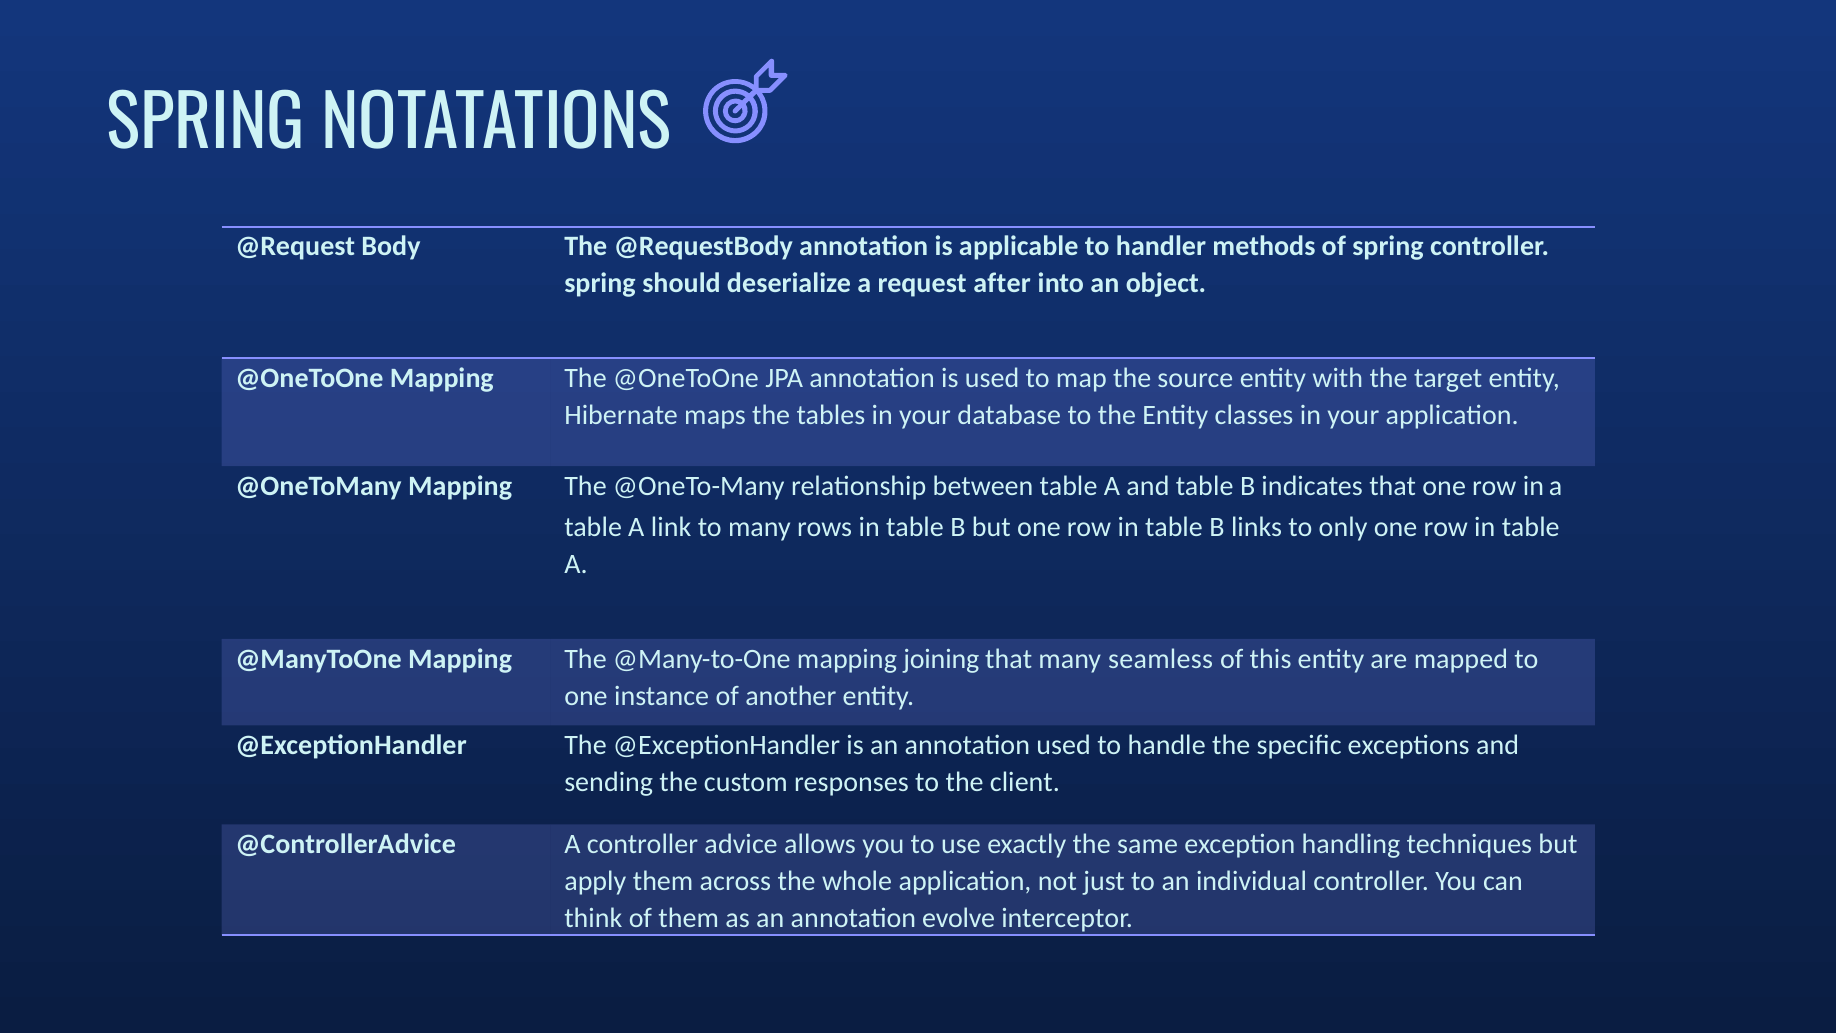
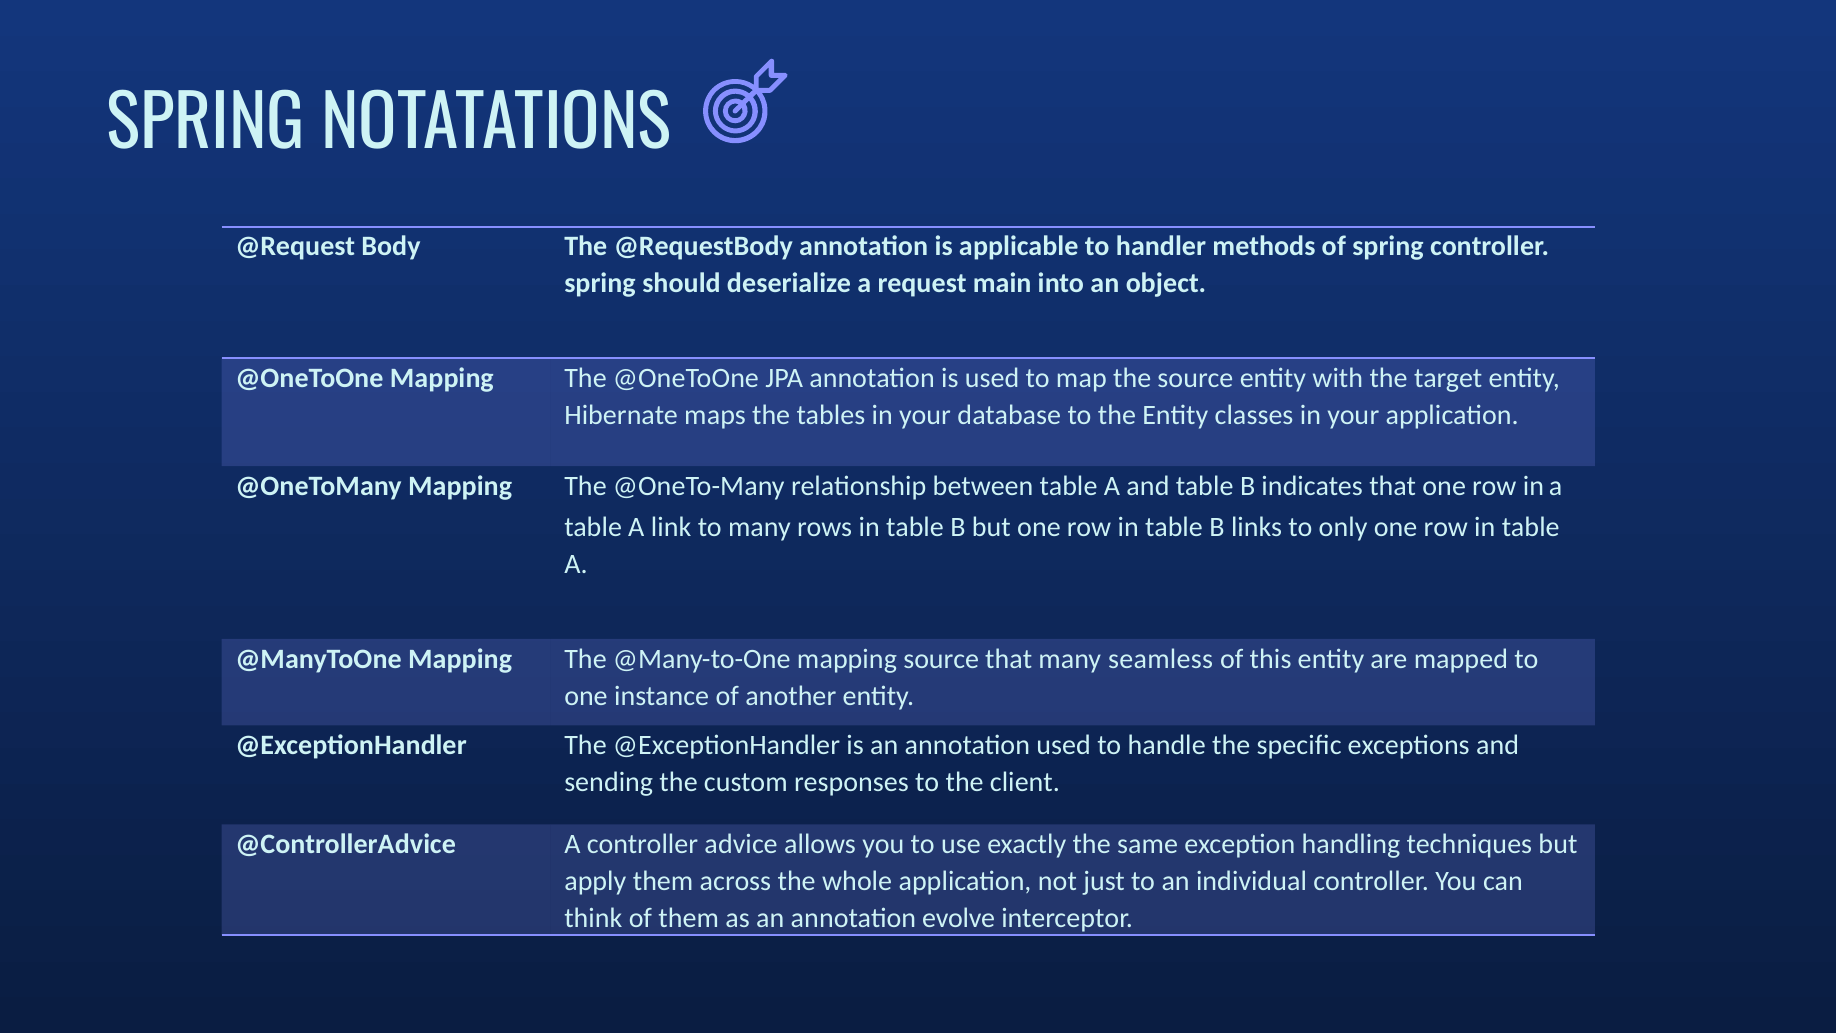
after: after -> main (1002, 284)
mapping joining: joining -> source (941, 659)
